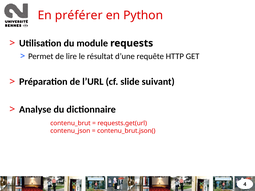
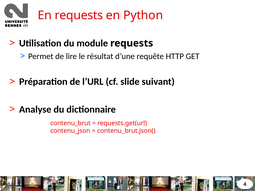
En préférer: préférer -> requests (79, 15)
